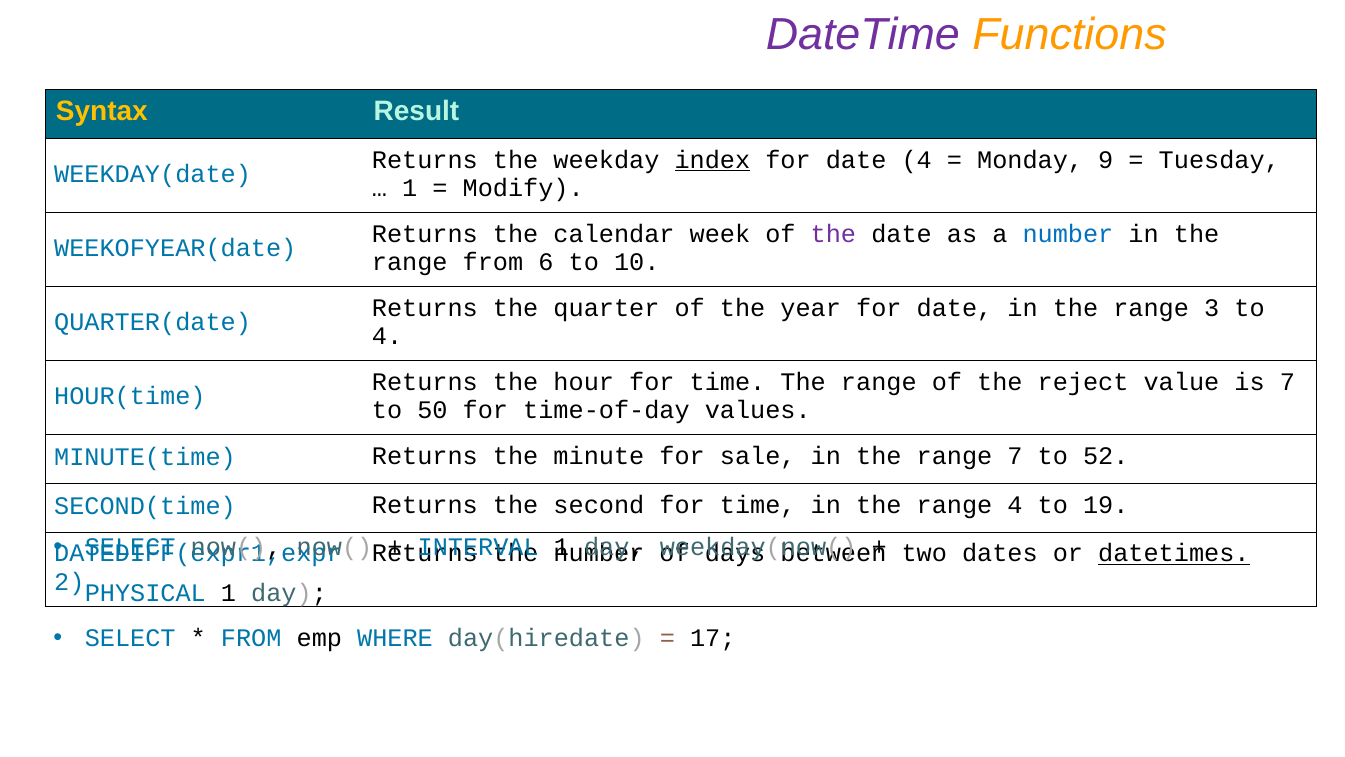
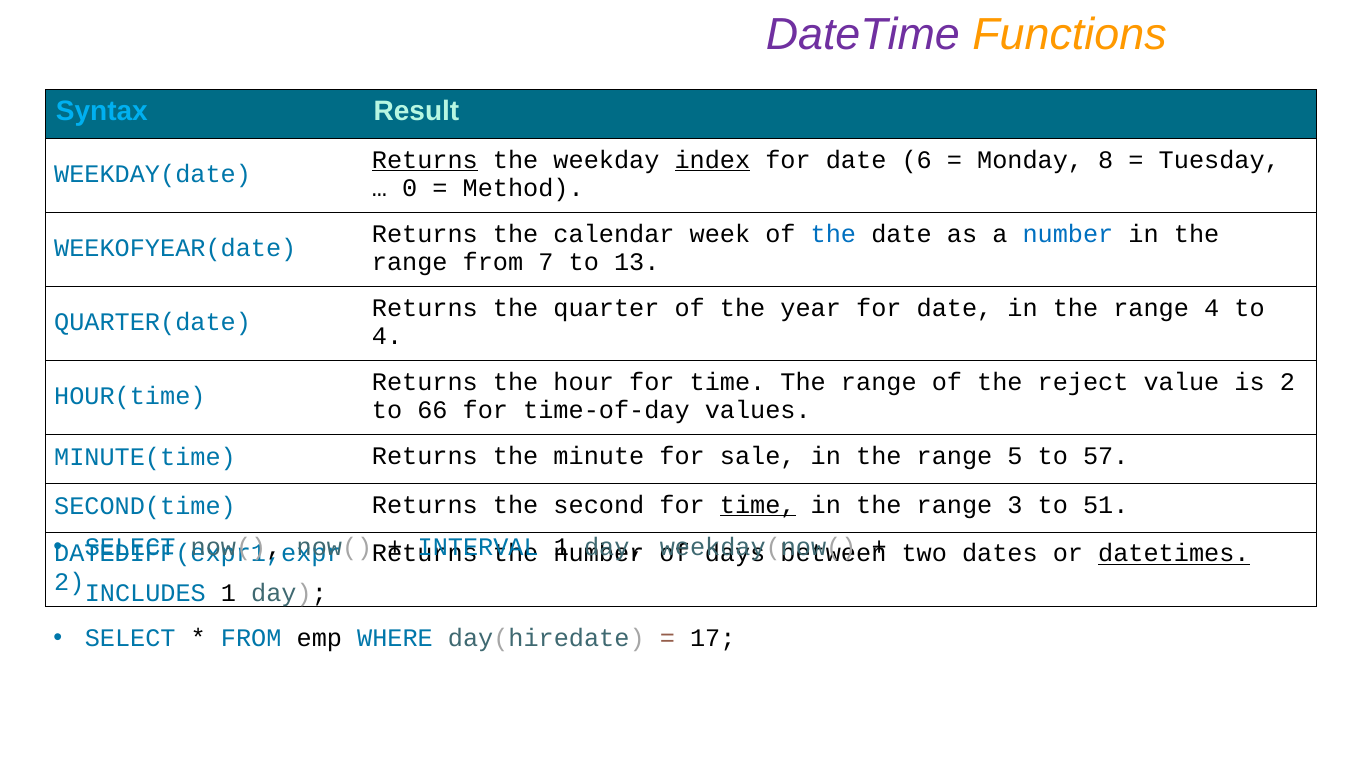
Syntax colour: yellow -> light blue (102, 111)
Returns underline: none -> present (425, 160)
date 4: 4 -> 6 (917, 160)
9: 9 -> 8 (1106, 160)
1: 1 -> 0 (410, 188)
Modify: Modify -> Method (523, 188)
the colour: purple -> blue (833, 234)
6: 6 -> 7 (546, 262)
10: 10 -> 13 (637, 262)
range 3: 3 -> 4 (1212, 308)
is 7: 7 -> 2 (1287, 382)
50: 50 -> 66 (432, 410)
range 7: 7 -> 5 (1015, 456)
52: 52 -> 57 (1106, 456)
time underline: none -> present (758, 504)
range 4: 4 -> 3 (1015, 504)
19: 19 -> 51 (1106, 504)
PHYSICAL: PHYSICAL -> INCLUDES (145, 592)
